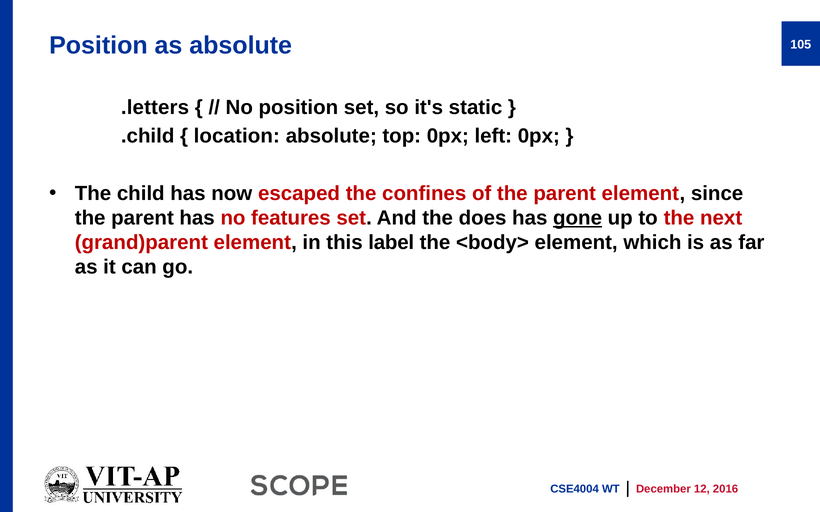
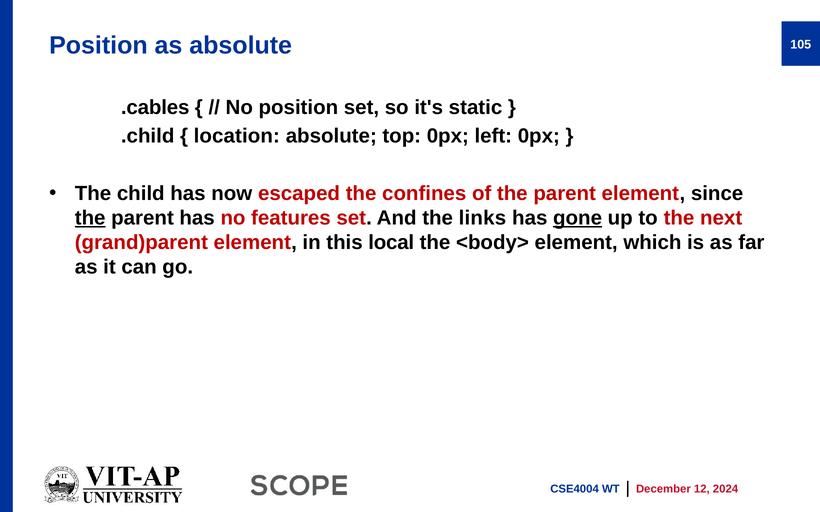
.letters: .letters -> .cables (155, 108)
the underline: none -> present (90, 218)
does: does -> links (482, 218)
label: label -> local (391, 243)
2016: 2016 -> 2024 (726, 489)
